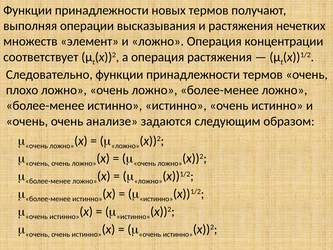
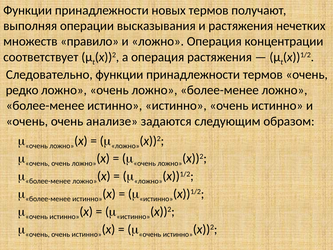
элемент: элемент -> правило (90, 41)
плохо: плохо -> редко (22, 90)
